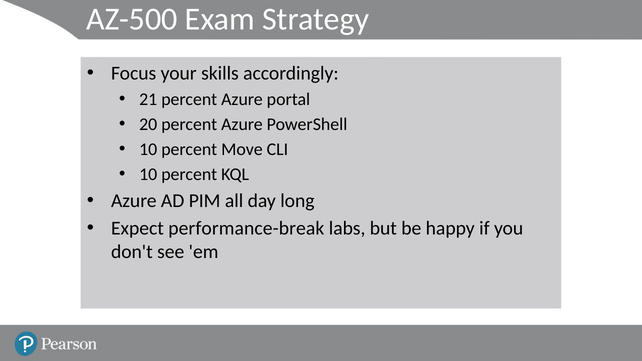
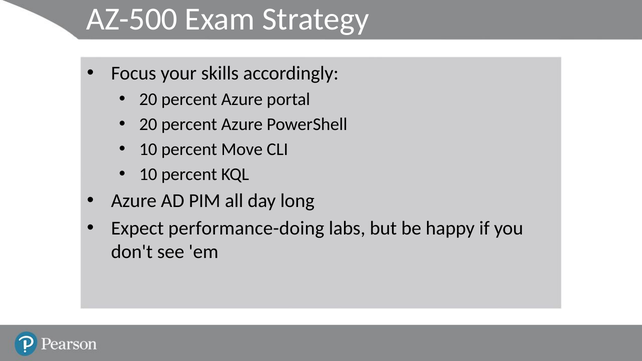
21: 21 -> 20 (148, 99)
performance-break: performance-break -> performance-doing (246, 228)
